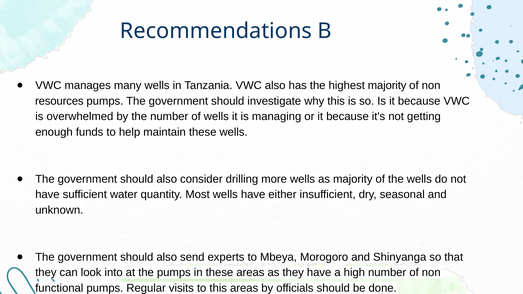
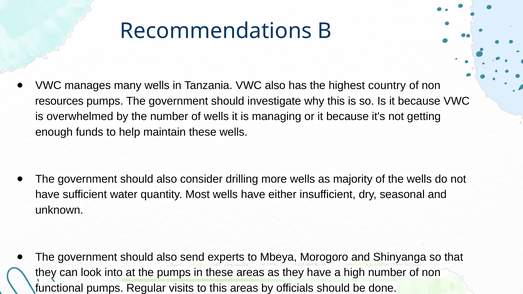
highest majority: majority -> country (387, 86)
